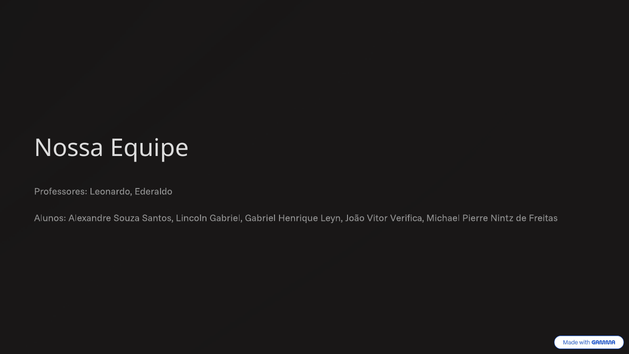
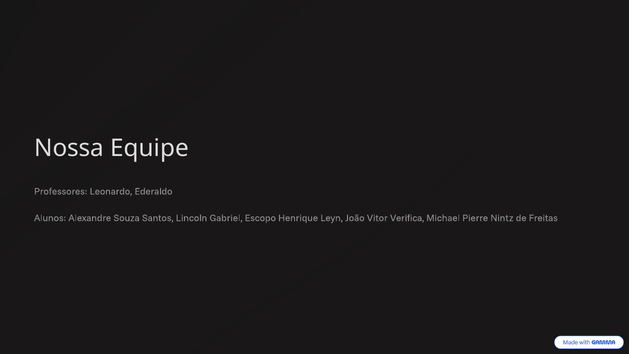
Gabriel Gabriel: Gabriel -> Escopo (260, 218)
